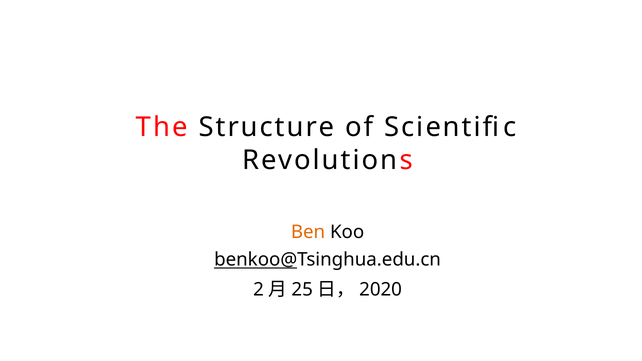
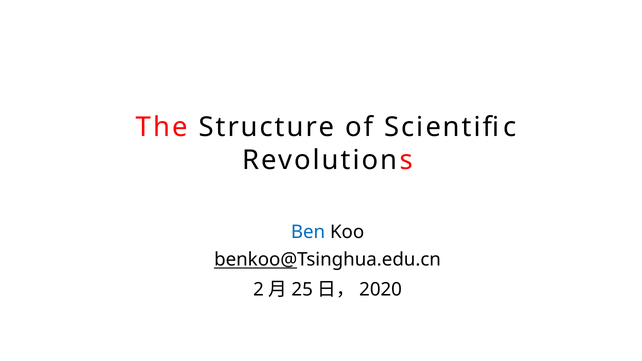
Ben colour: orange -> blue (308, 232)
